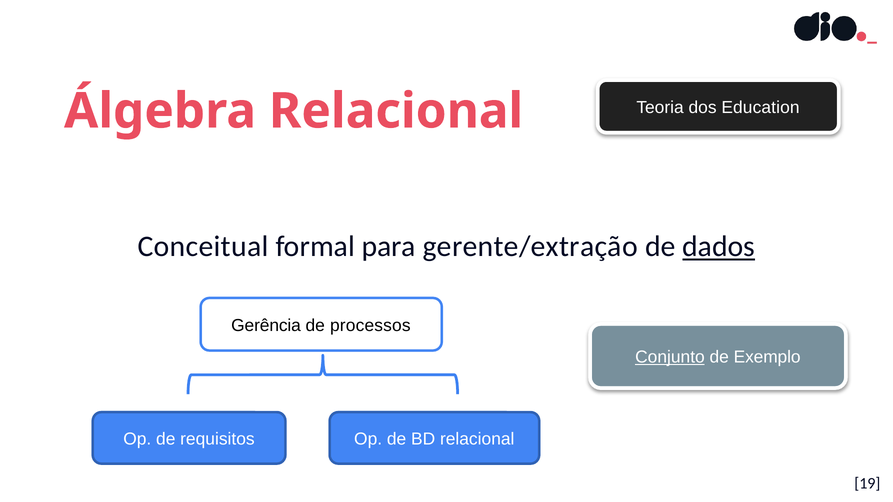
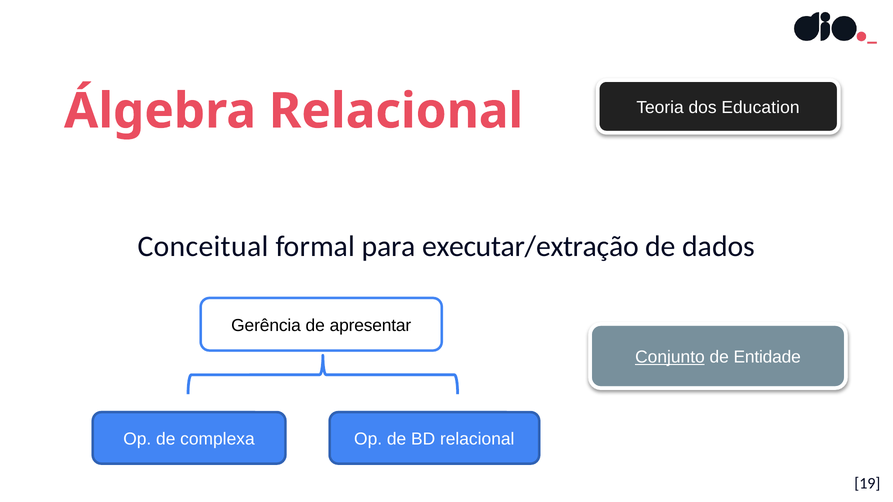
gerente/extração: gerente/extração -> executar/extração (530, 247)
dados underline: present -> none (719, 247)
processos: processos -> apresentar (370, 326)
Exemplo: Exemplo -> Entidade (767, 357)
requisitos: requisitos -> complexa (217, 439)
